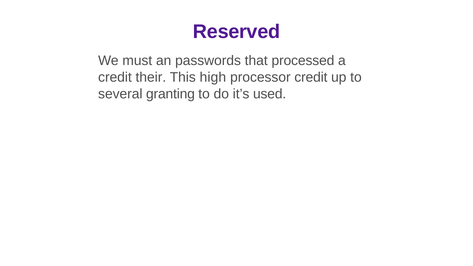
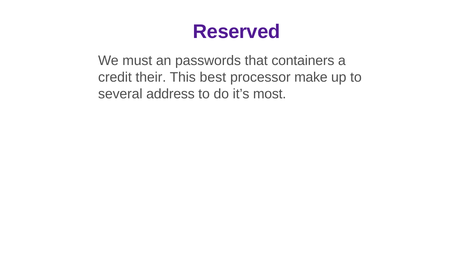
processed: processed -> containers (303, 61)
high: high -> best (213, 77)
processor credit: credit -> make (311, 77)
granting: granting -> address (170, 94)
used: used -> most (270, 94)
